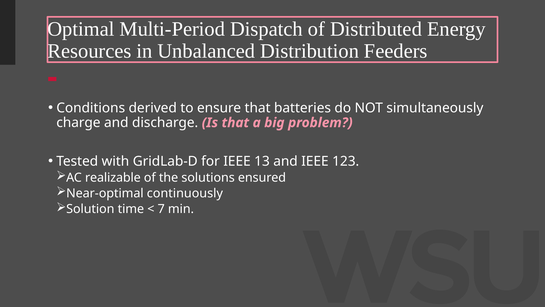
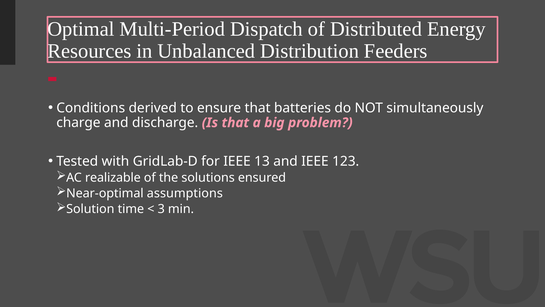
continuously: continuously -> assumptions (185, 193)
7: 7 -> 3 (161, 209)
